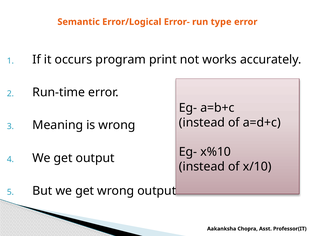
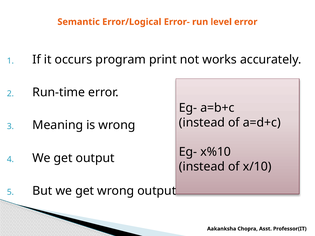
type: type -> level (221, 22)
